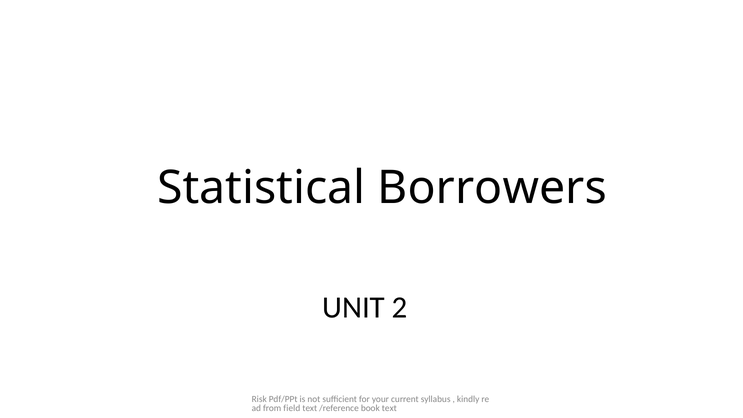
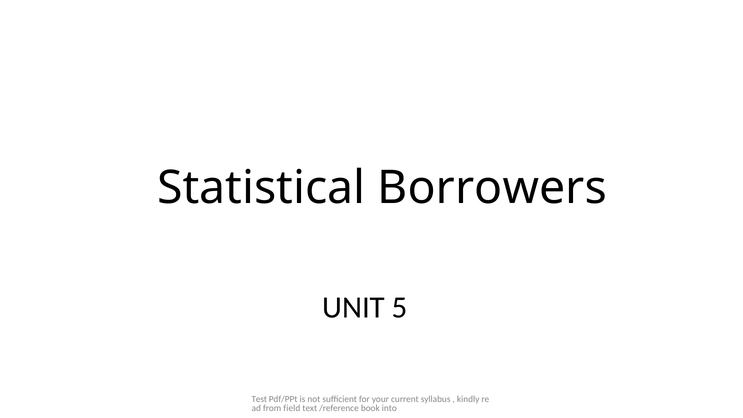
2: 2 -> 5 (400, 308)
Risk: Risk -> Test (259, 399)
book text: text -> into (389, 408)
